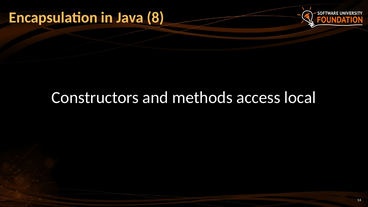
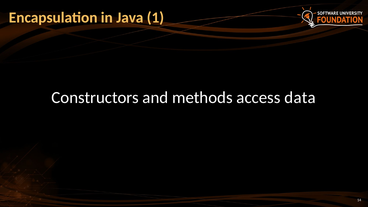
8: 8 -> 1 (156, 18)
local: local -> data (300, 98)
